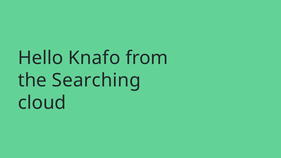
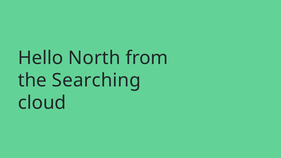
Knafo: Knafo -> North (94, 58)
